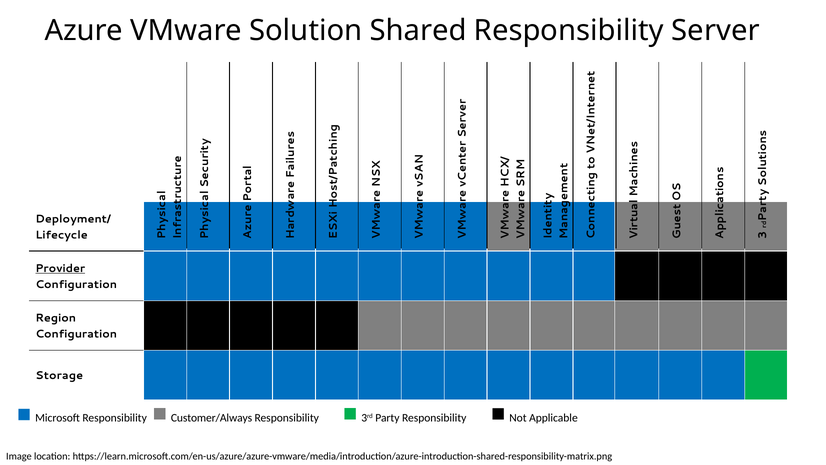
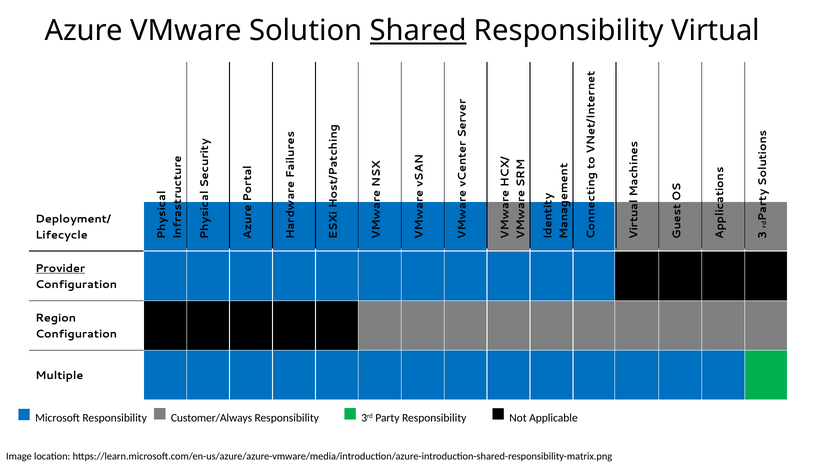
Shared underline: none -> present (418, 31)
Server: Server -> Virtual (716, 31)
Storage: Storage -> Multiple (59, 375)
